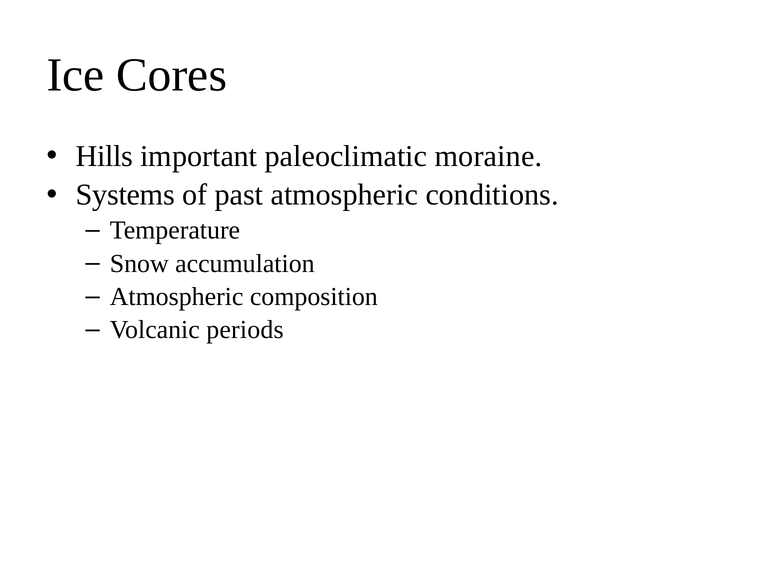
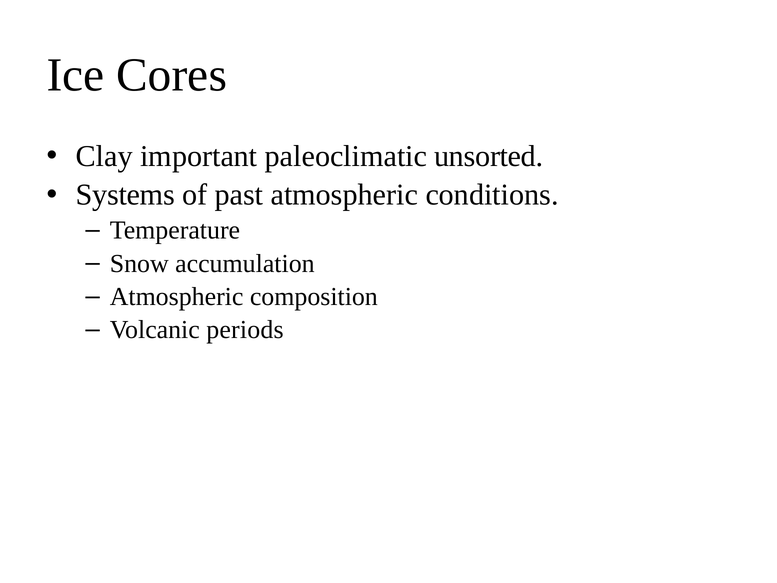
Hills: Hills -> Clay (104, 156)
moraine: moraine -> unsorted (489, 156)
